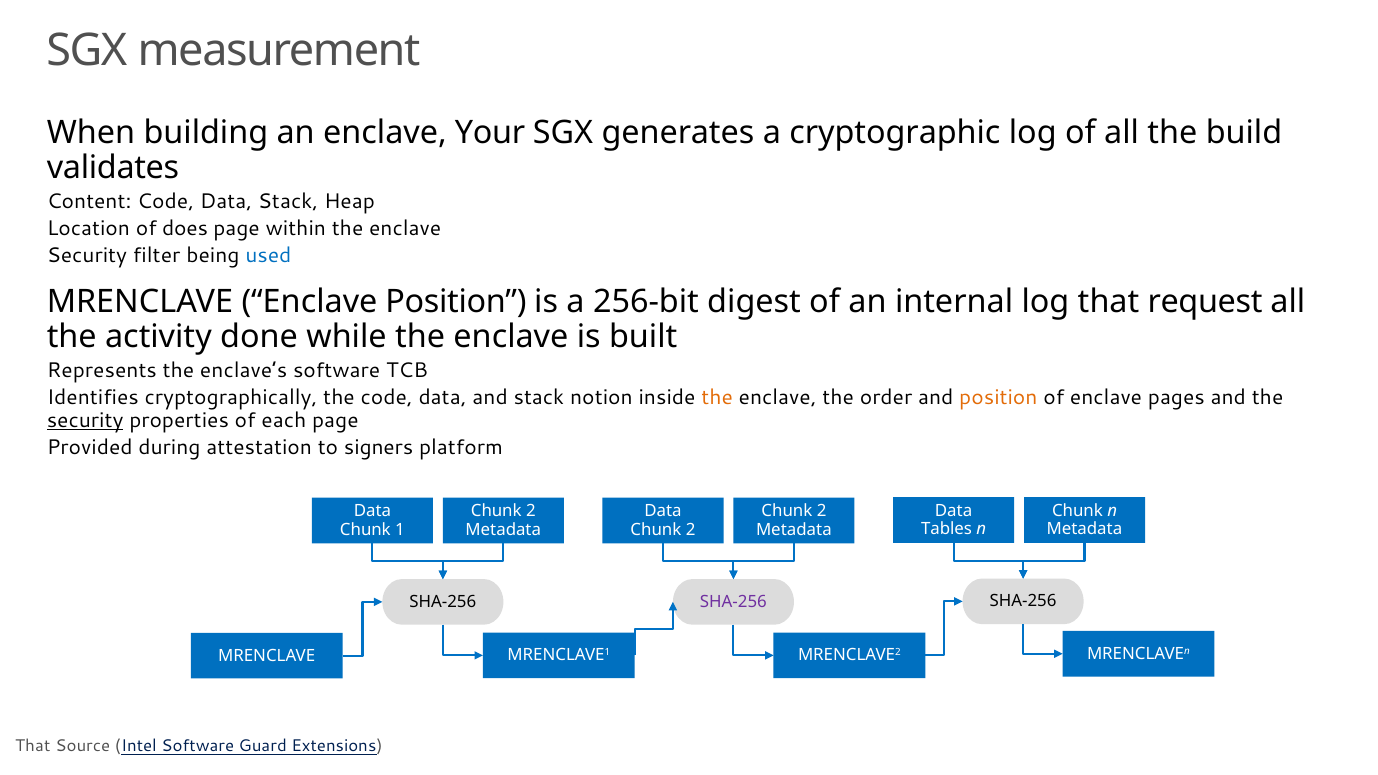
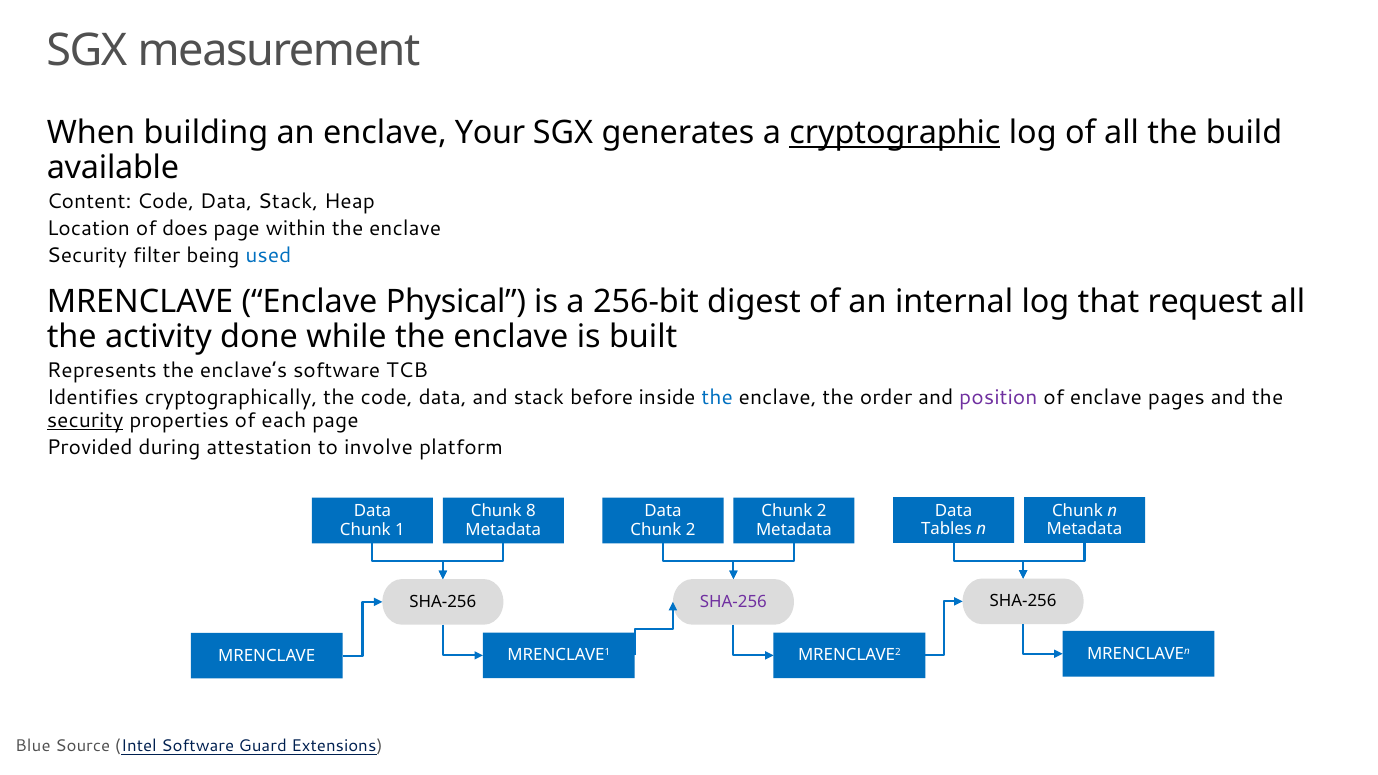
cryptographic underline: none -> present (895, 133)
validates: validates -> available (113, 168)
Enclave Position: Position -> Physical (456, 302)
notion: notion -> before (602, 397)
the colour: orange -> blue (717, 397)
position colour: orange -> purple (998, 397)
signers: signers -> involve (378, 448)
2: 2 -> 8 (531, 511)
That: That -> Blue (33, 746)
